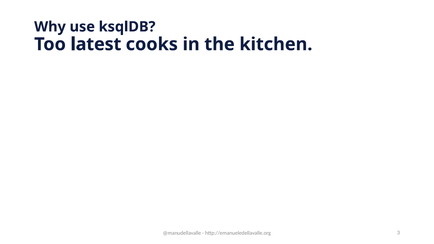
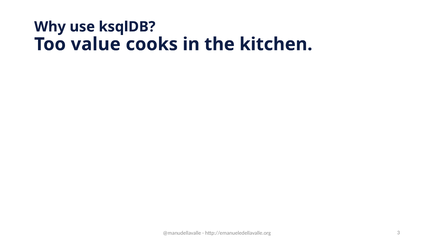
latest: latest -> value (96, 44)
